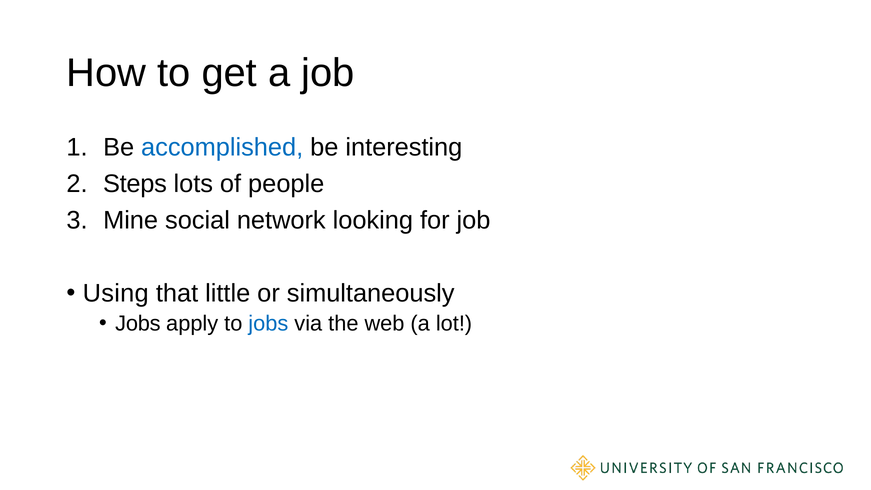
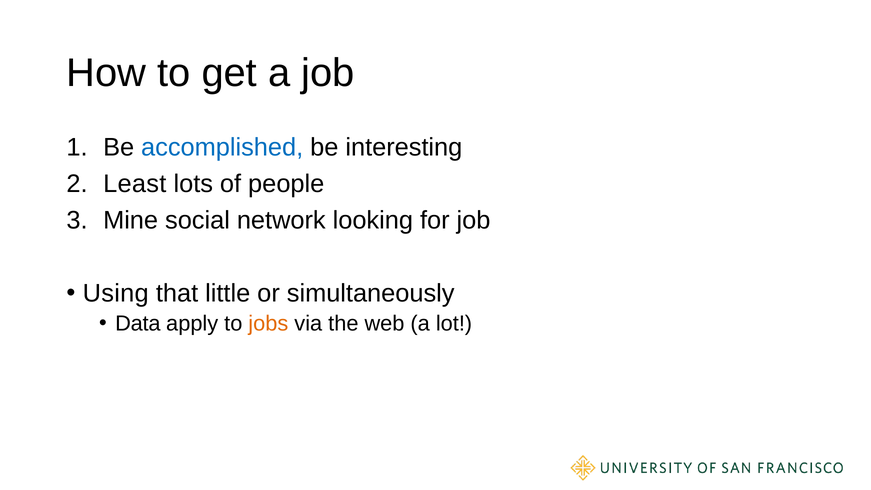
Steps: Steps -> Least (135, 184)
Jobs: Jobs -> Data (138, 323)
jobs colour: blue -> orange (268, 323)
